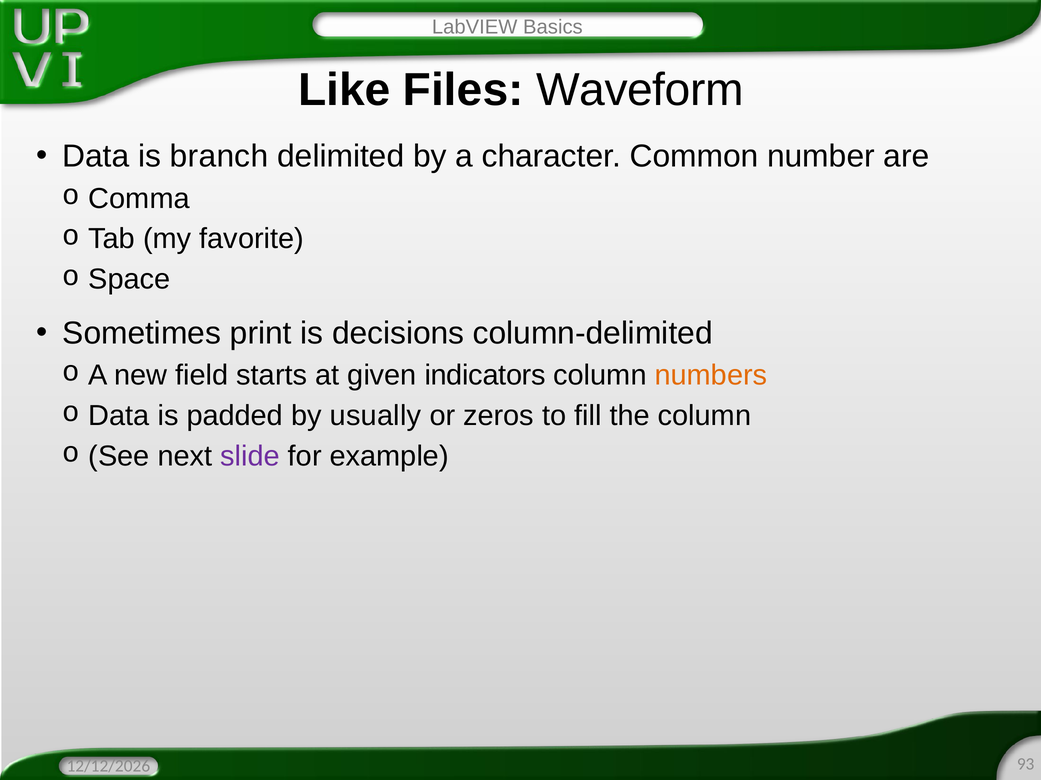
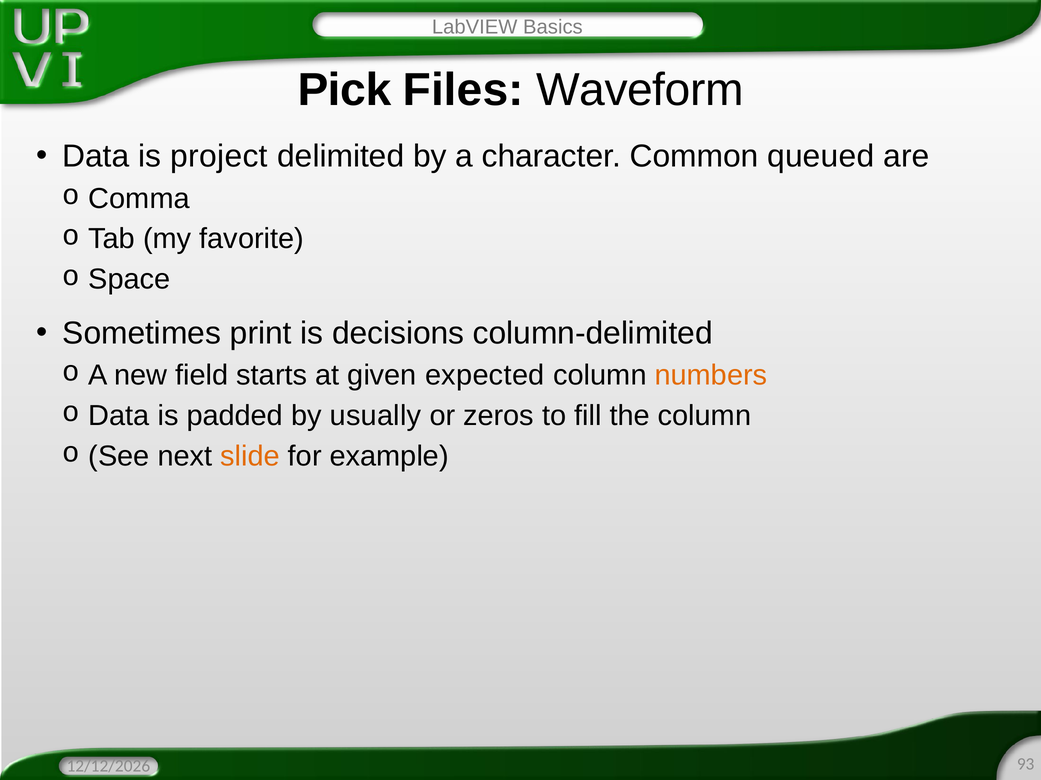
Like: Like -> Pick (344, 90)
branch: branch -> project (219, 157)
number: number -> queued (821, 157)
indicators: indicators -> expected (485, 376)
slide colour: purple -> orange (250, 457)
